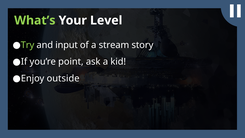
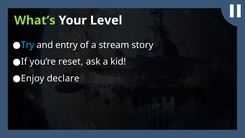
Try colour: light green -> light blue (28, 45)
input: input -> entry (67, 45)
point: point -> reset (71, 62)
outside: outside -> declare (63, 78)
